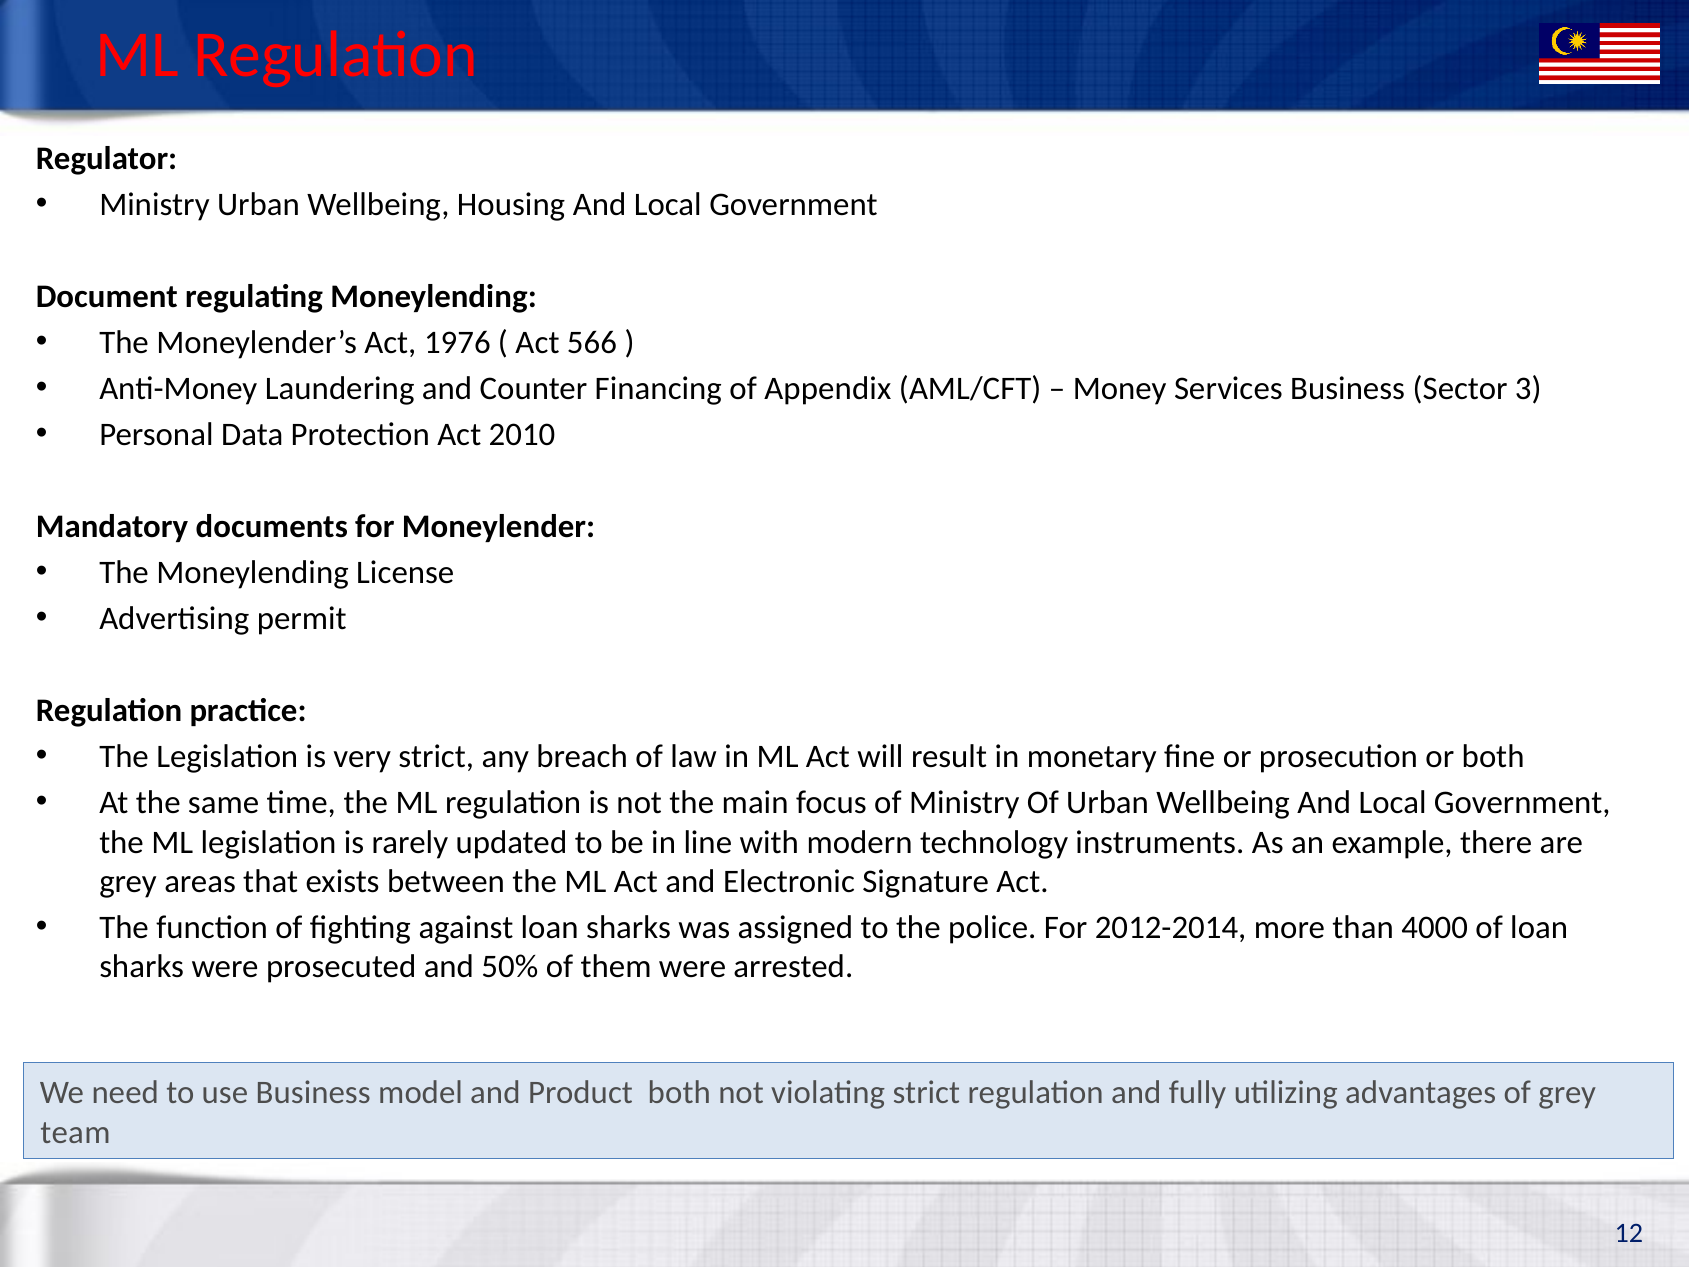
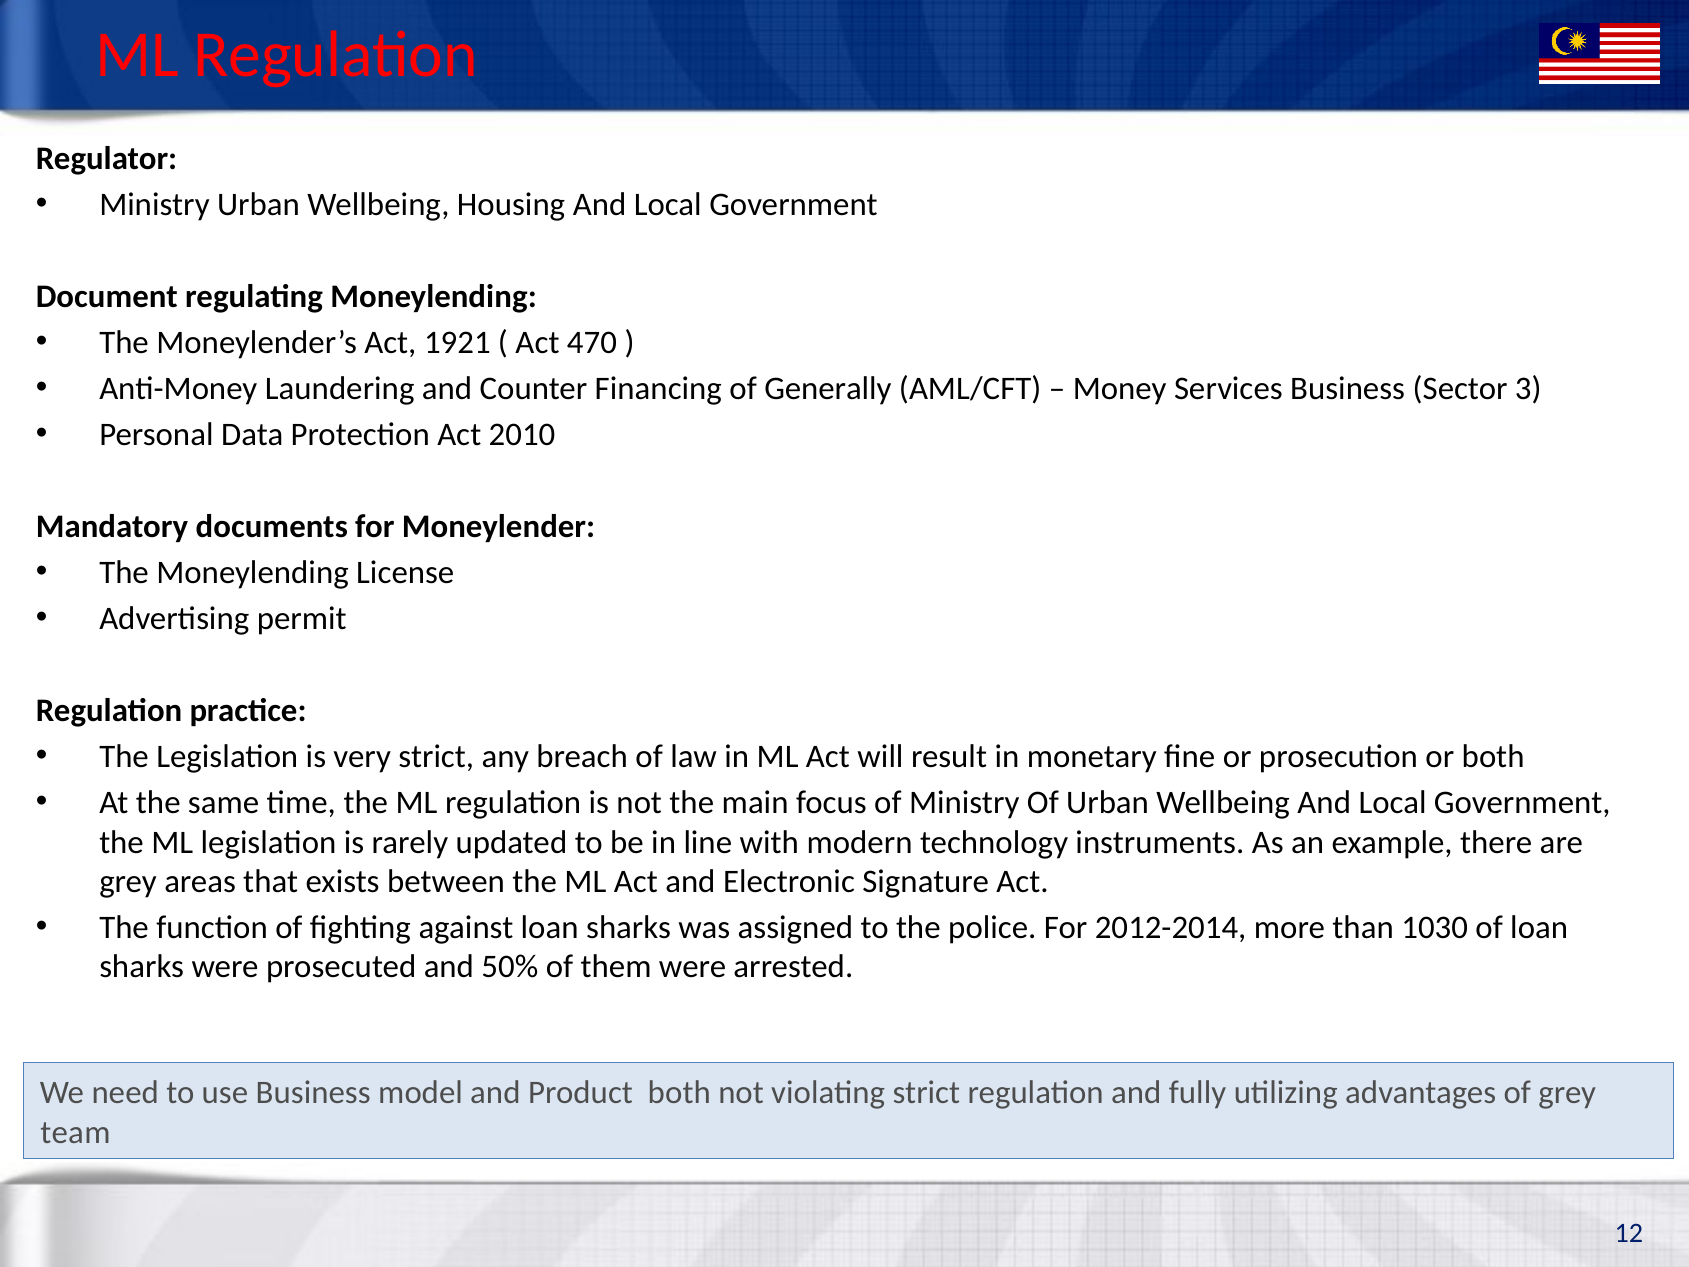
1976: 1976 -> 1921 (457, 342)
566: 566 -> 470 (592, 342)
Appendix: Appendix -> Generally (828, 388)
4000: 4000 -> 1030 (1435, 927)
